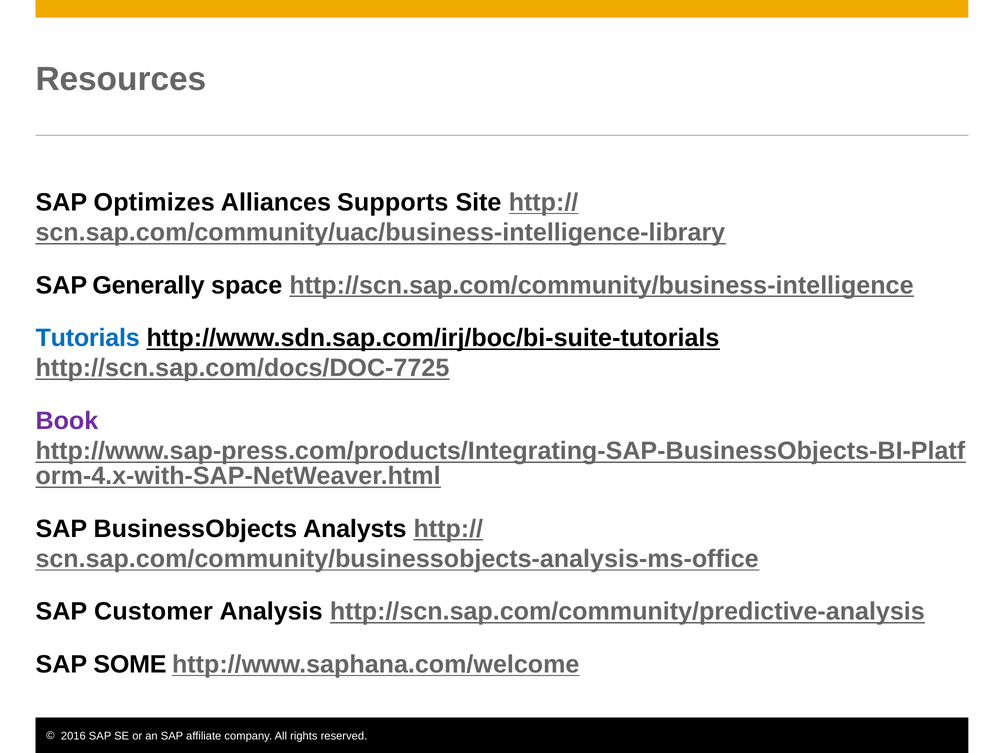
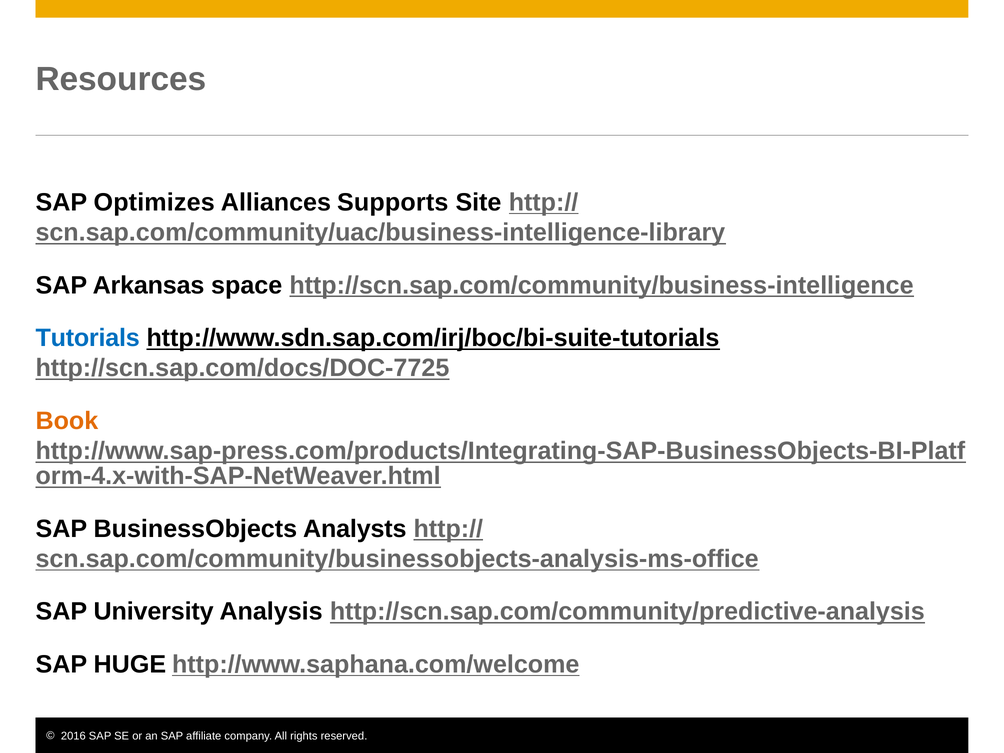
Generally: Generally -> Arkansas (149, 285)
Book colour: purple -> orange (67, 421)
Customer: Customer -> University (154, 612)
SOME: SOME -> HUGE (130, 664)
